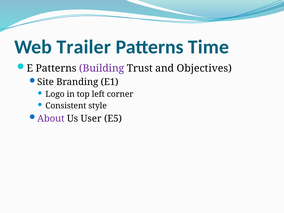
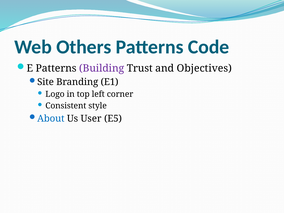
Trailer: Trailer -> Others (84, 47)
Time: Time -> Code (209, 47)
About colour: purple -> blue (51, 118)
